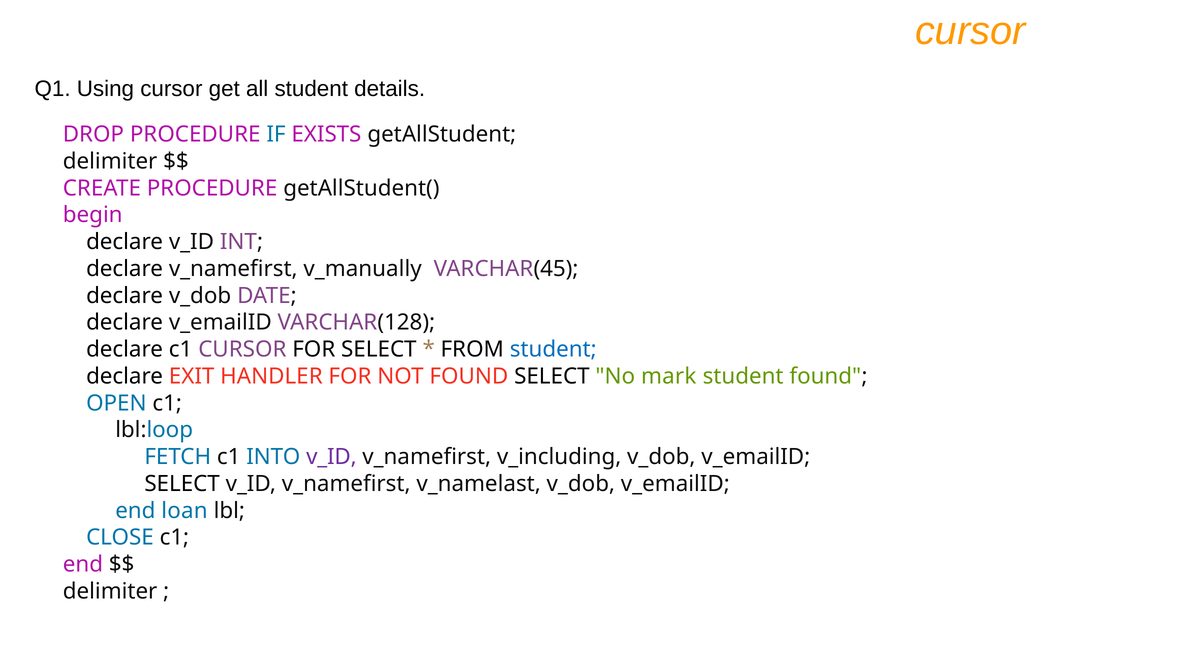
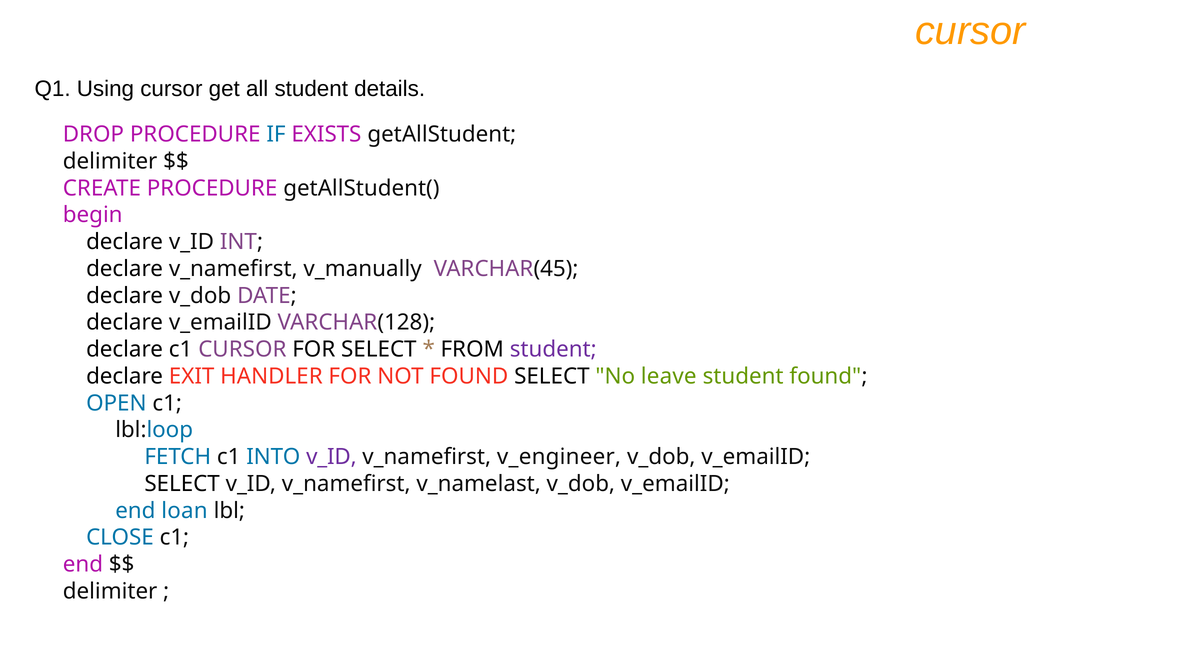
student colour: blue -> purple (553, 350)
mark: mark -> leave (669, 376)
v_including: v_including -> v_engineer (559, 457)
